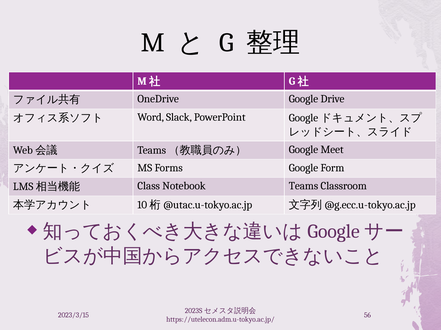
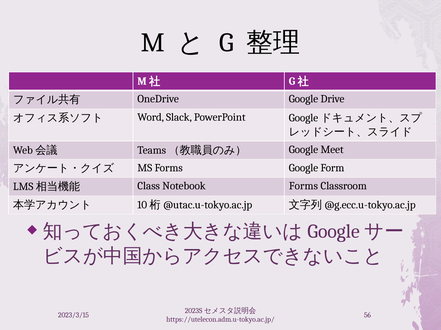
Notebook Teams: Teams -> Forms (303, 186)
